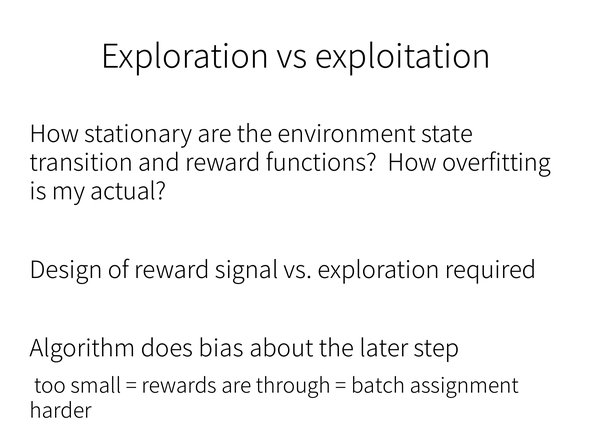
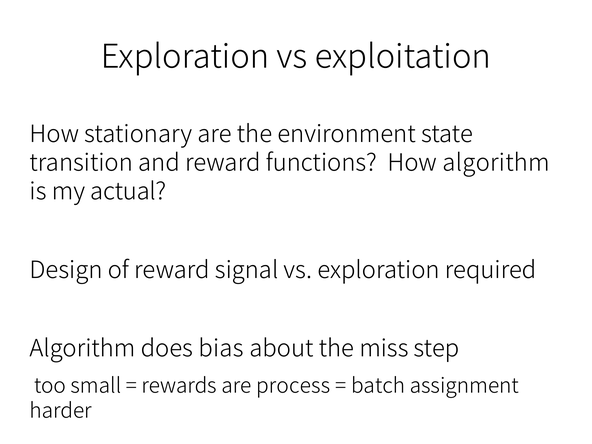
How overfitting: overfitting -> algorithm (496, 163)
later: later -> miss (384, 349)
through: through -> process (293, 386)
